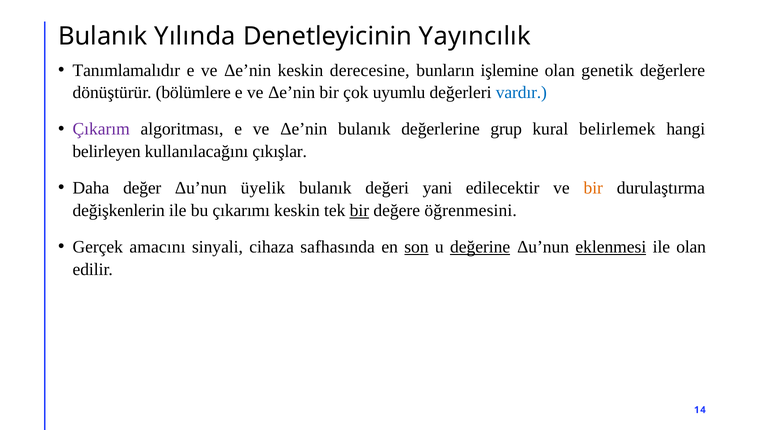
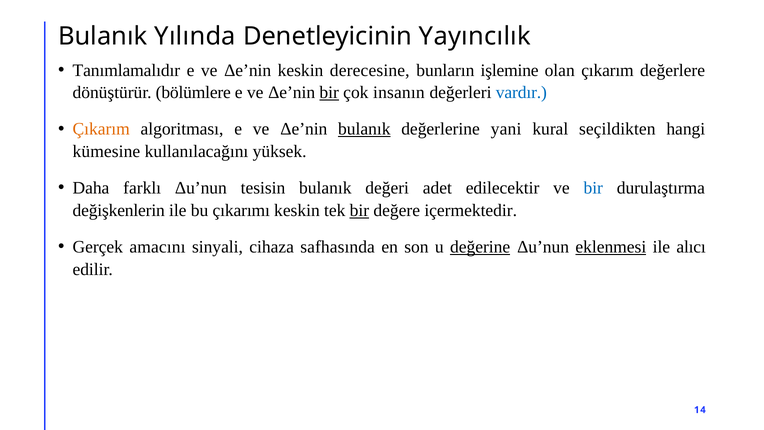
olan genetik: genetik -> çıkarım (607, 70)
bir underline: none -> present (329, 92)
uyumlu: uyumlu -> insanın (399, 92)
Çıkarım colour: purple -> orange (101, 129)
bulanık underline: none -> present (364, 129)
grup: grup -> yani (506, 129)
belirlemek: belirlemek -> seçildikten (617, 129)
belirleyen: belirleyen -> kümesine (106, 151)
çıkışlar: çıkışlar -> yüksek (280, 151)
değer: değer -> farklı (142, 188)
üyelik: üyelik -> tesisin (263, 188)
yani: yani -> adet (437, 188)
bir colour: orange -> blue (593, 188)
öğrenmesini: öğrenmesini -> içermektedir (471, 210)
son underline: present -> none (416, 247)
ile olan: olan -> alıcı (691, 247)
